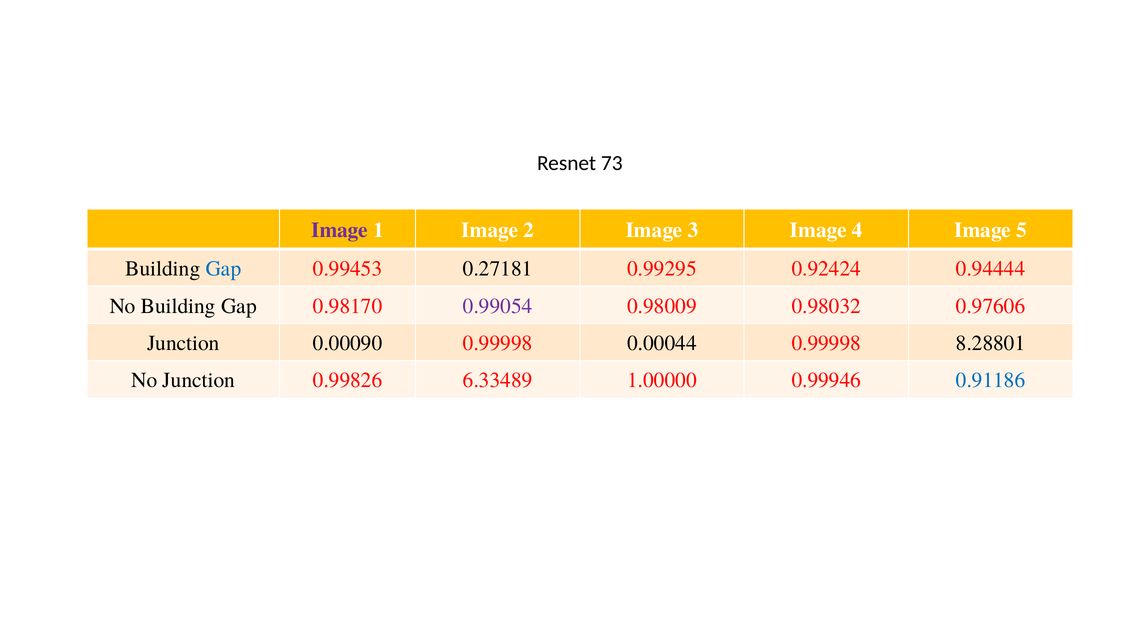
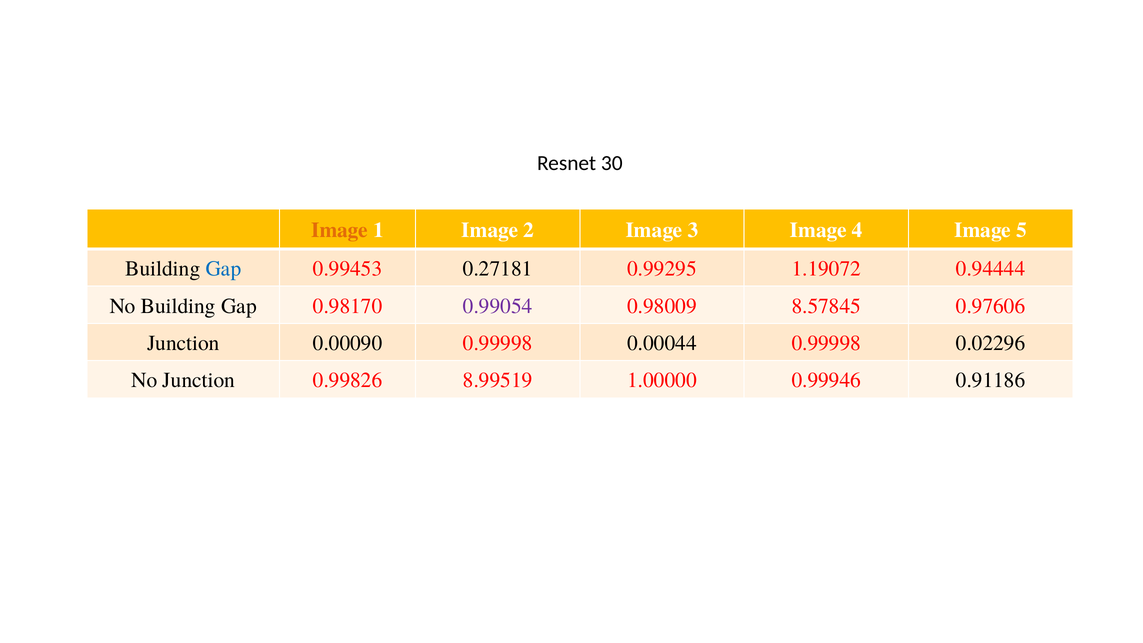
73: 73 -> 30 (612, 163)
Image colour: purple -> orange (340, 230)
0.92424: 0.92424 -> 1.19072 (826, 269)
0.98032: 0.98032 -> 8.57845 (826, 306)
8.28801: 8.28801 -> 0.02296 (991, 343)
6.33489: 6.33489 -> 8.99519 (498, 380)
0.91186 colour: blue -> black (991, 380)
